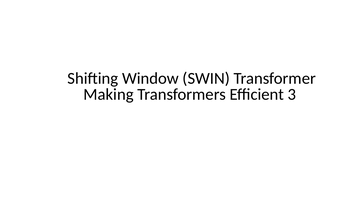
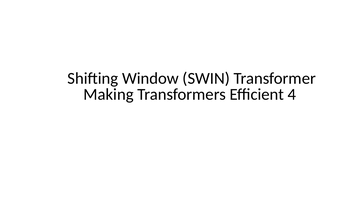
3: 3 -> 4 (292, 94)
